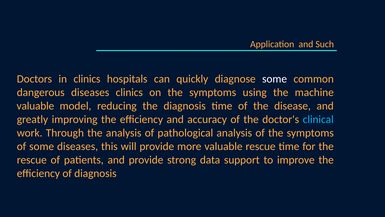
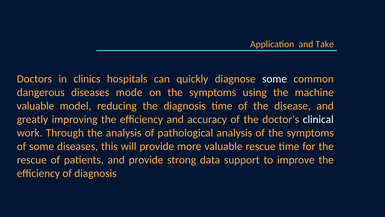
Such: Such -> Take (325, 44)
diseases clinics: clinics -> mode (129, 92)
clinical colour: light blue -> white (318, 119)
